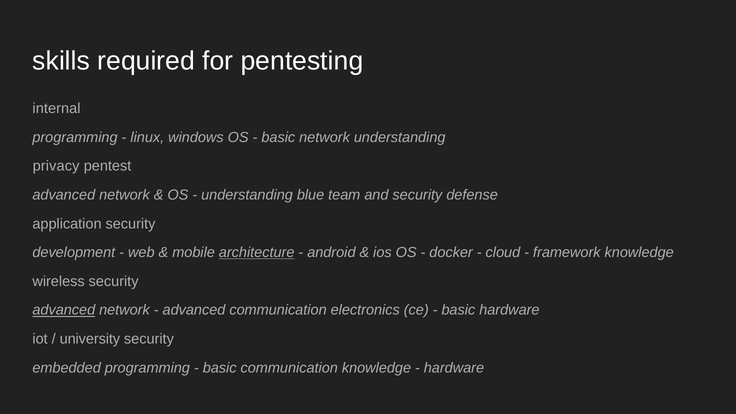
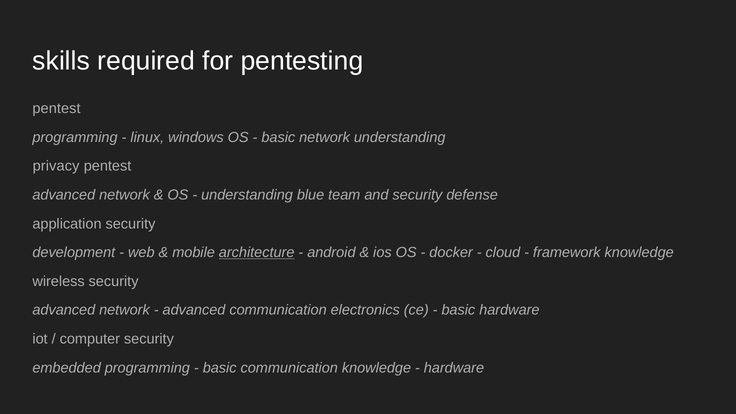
internal: internal -> pentest (57, 109)
advanced underline: present -> none (64, 310)
university: university -> computer (90, 339)
